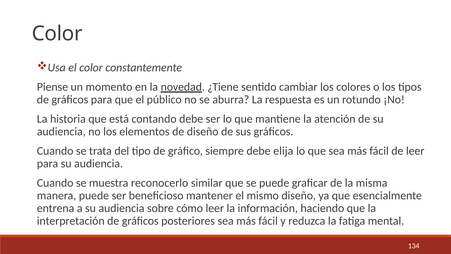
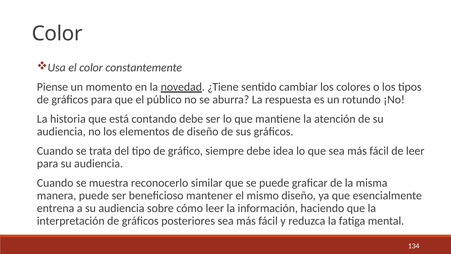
elija: elija -> idea (283, 151)
